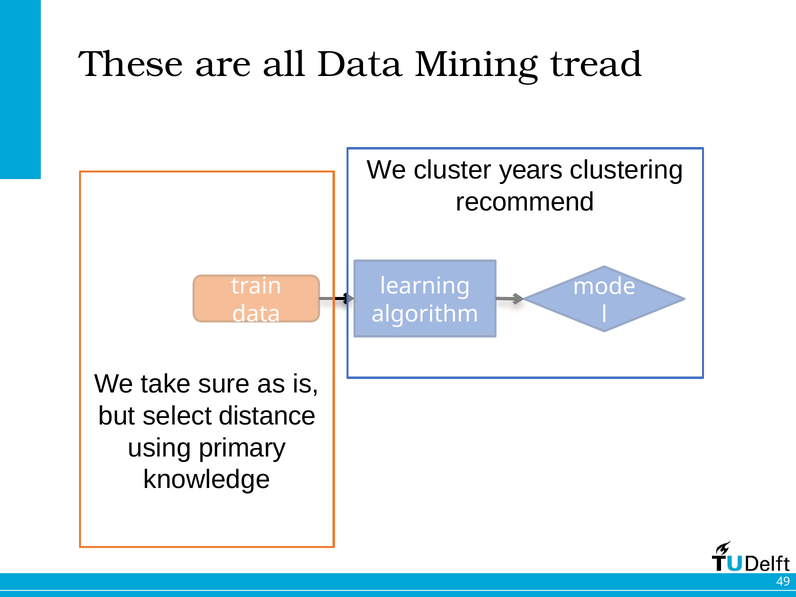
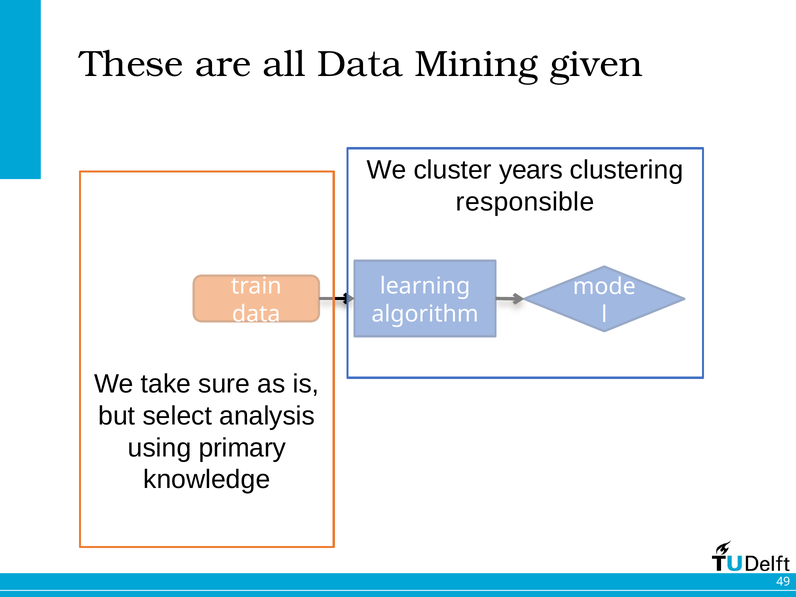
tread: tread -> given (596, 64)
recommend: recommend -> responsible (525, 202)
distance: distance -> analysis (267, 416)
